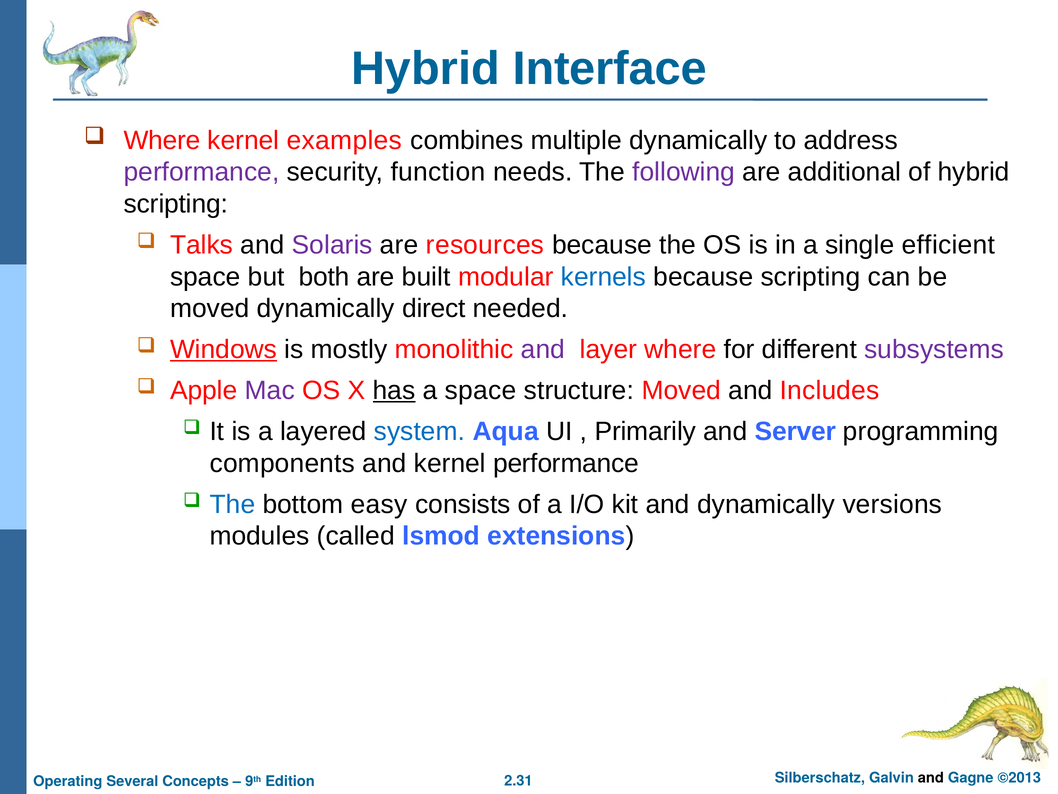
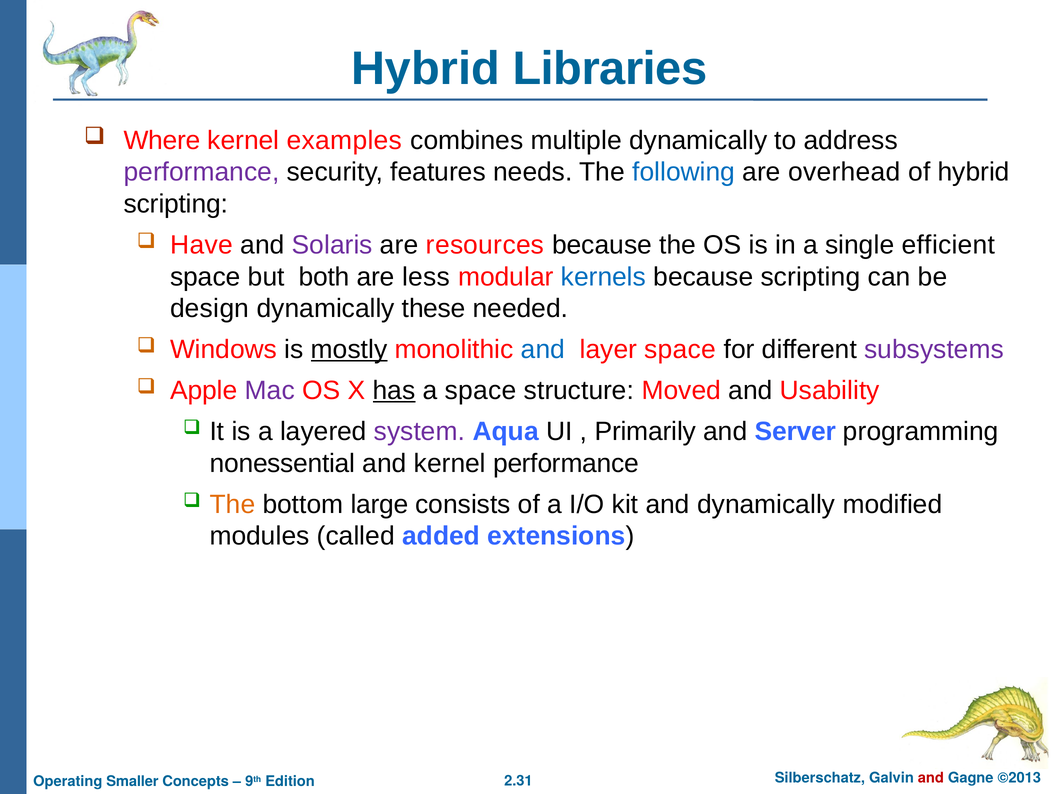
Interface: Interface -> Libraries (610, 69)
function: function -> features (438, 172)
following colour: purple -> blue (684, 172)
additional: additional -> overhead (844, 172)
Talks: Talks -> Have (201, 245)
built: built -> less (426, 277)
moved: moved -> design (210, 308)
direct: direct -> these (434, 308)
Windows underline: present -> none (224, 349)
mostly underline: none -> present (349, 349)
and colour: purple -> blue (543, 349)
layer where: where -> space (680, 349)
Includes: Includes -> Usability (830, 390)
system colour: blue -> purple (420, 431)
components: components -> nonessential (282, 463)
The colour: blue -> orange (232, 504)
easy: easy -> large (379, 504)
versions: versions -> modified (892, 504)
lsmod: lsmod -> added (441, 536)
and colour: black -> red (931, 777)
Several: Several -> Smaller (132, 781)
